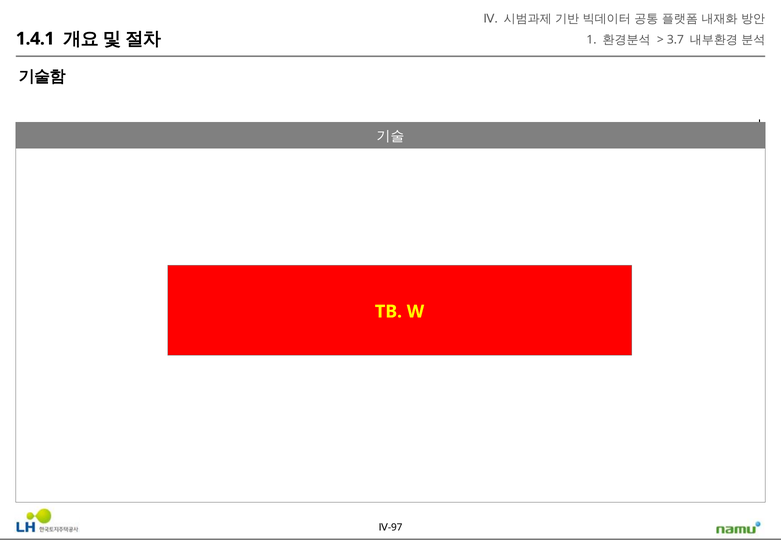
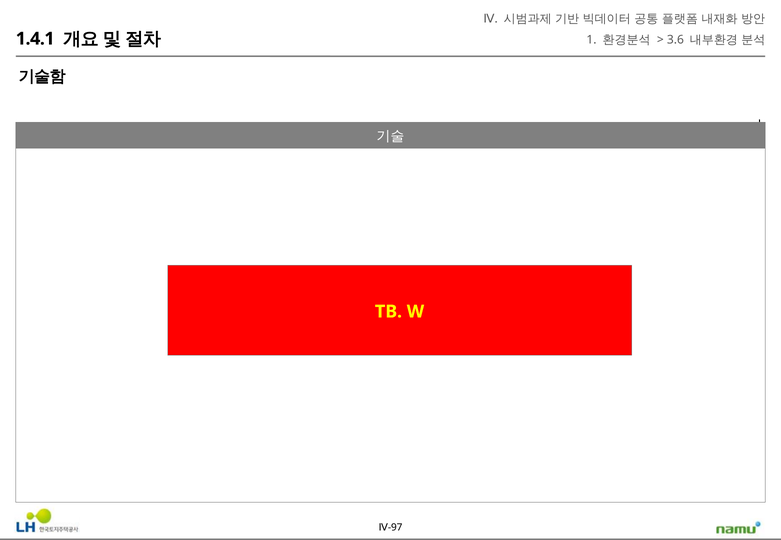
3.7: 3.7 -> 3.6 (675, 40)
